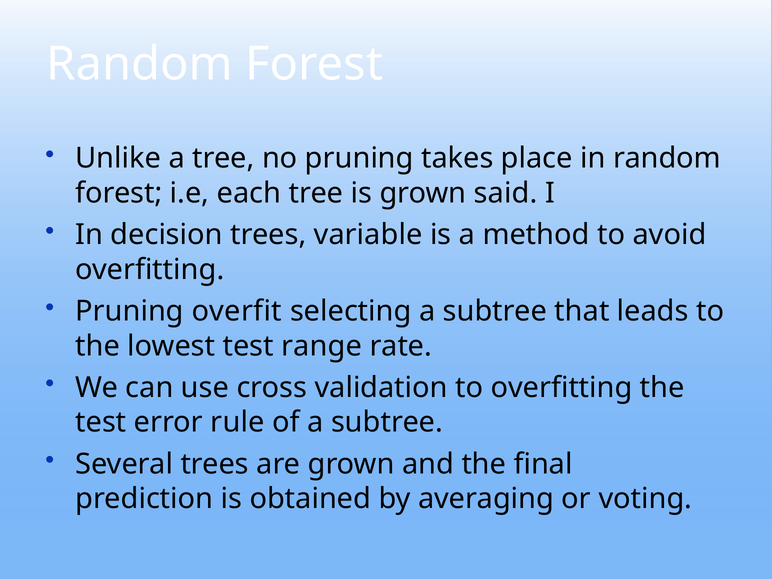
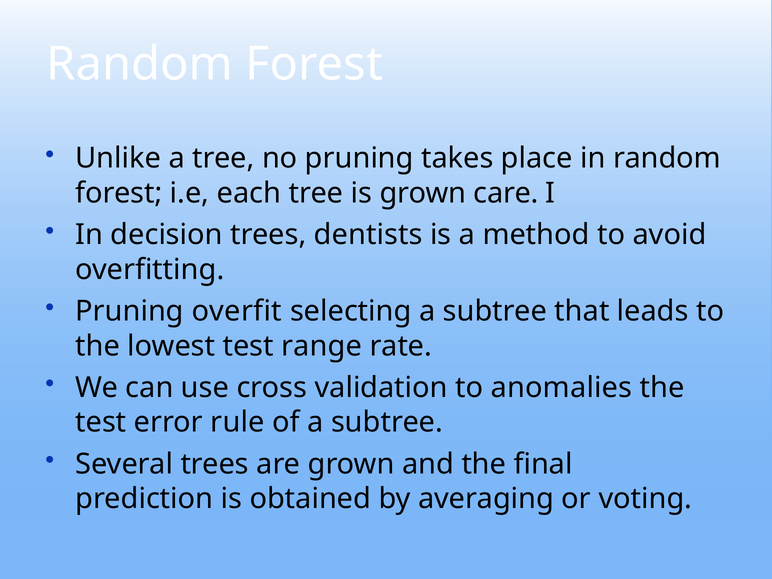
said: said -> care (506, 193)
variable: variable -> dentists (368, 235)
to overfitting: overfitting -> anomalies (562, 388)
